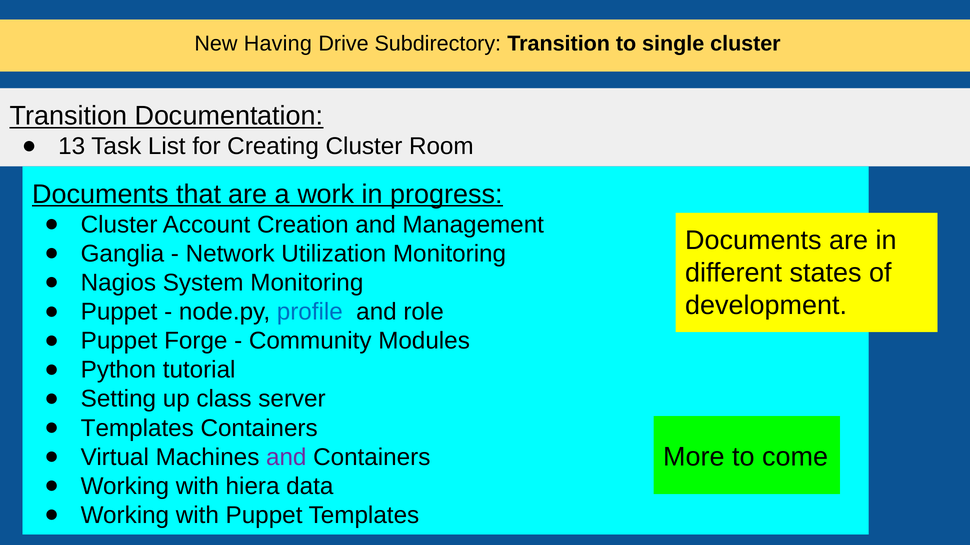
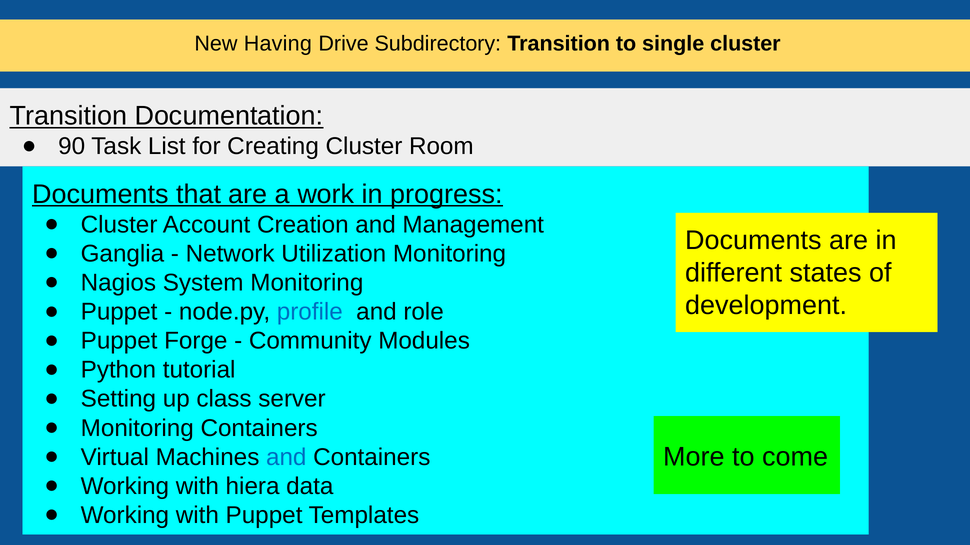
13: 13 -> 90 (72, 147)
Templates: Templates -> Monitoring (137, 429)
and colour: purple -> blue (286, 458)
